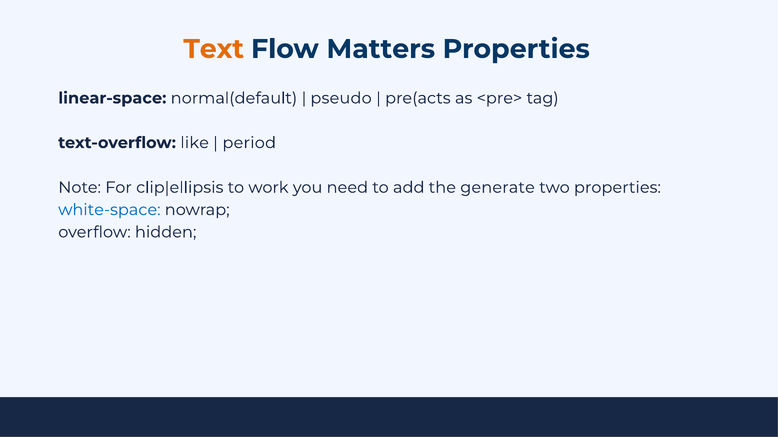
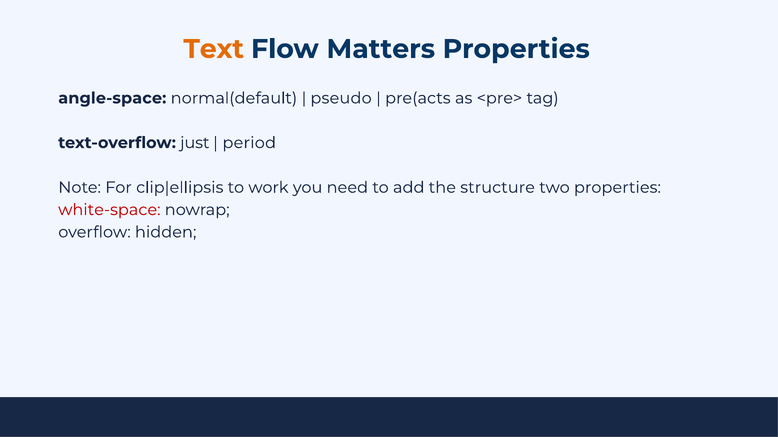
linear-space: linear-space -> angle-space (112, 98)
like: like -> just (195, 143)
generate: generate -> structure (498, 188)
white-space colour: blue -> red (109, 210)
